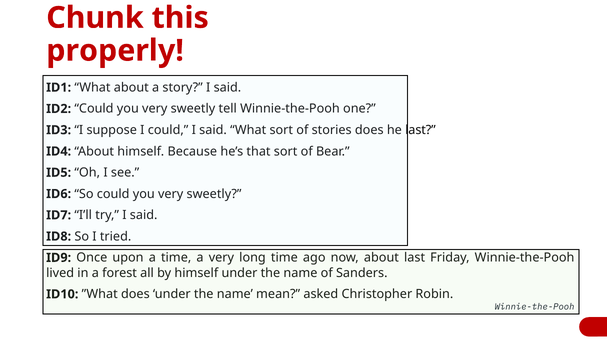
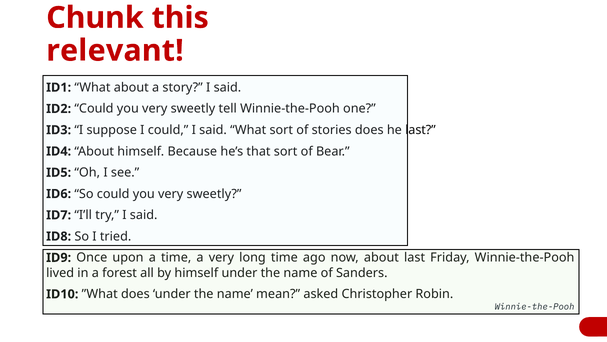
properly: properly -> relevant (115, 51)
